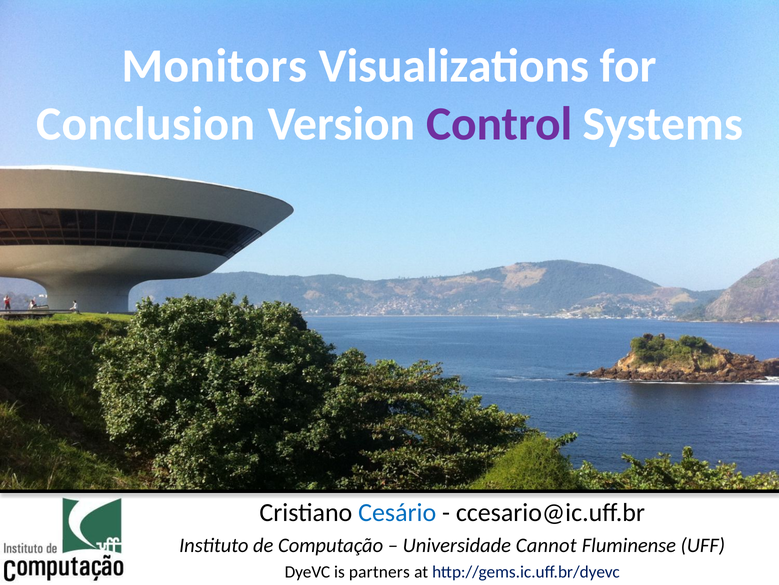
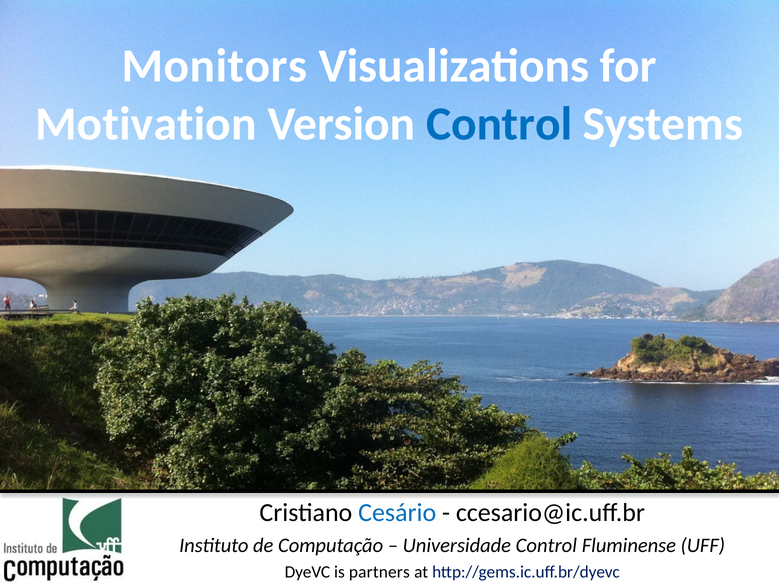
Conclusion: Conclusion -> Motivation (146, 124)
Control colour: purple -> blue (499, 124)
Universidade Cannot: Cannot -> Control (546, 545)
